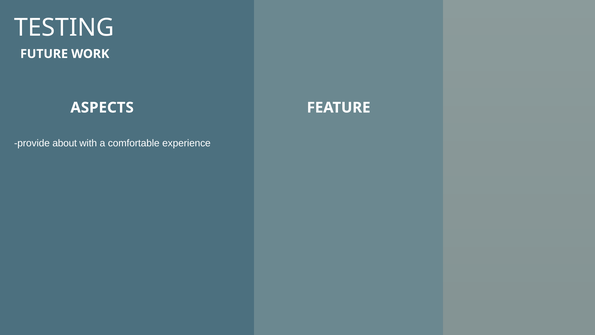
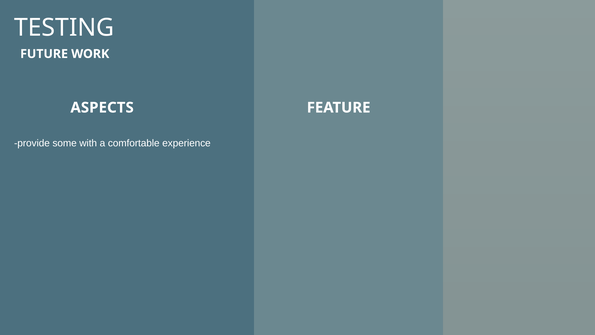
about: about -> some (65, 143)
